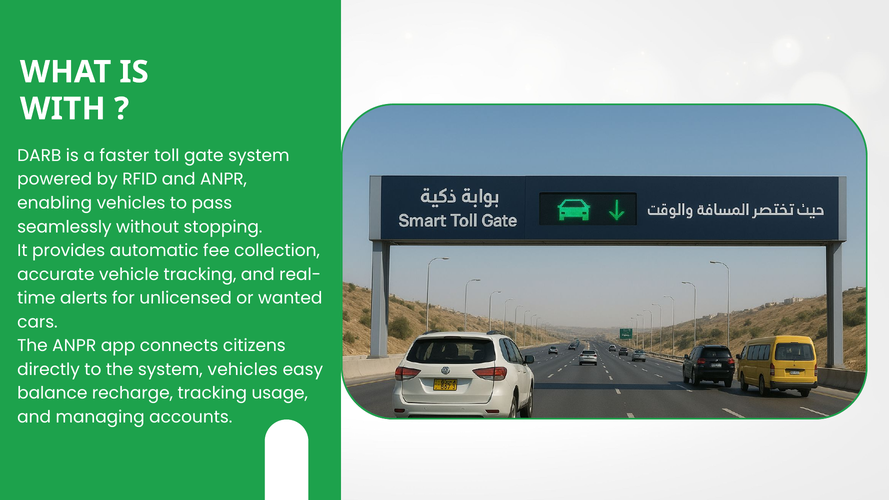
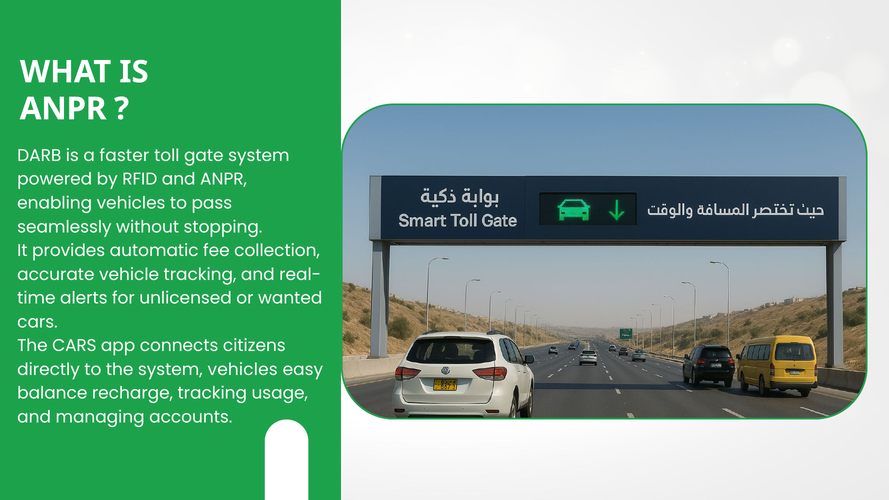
WITH: WITH -> ANPR (63, 109)
The ANPR: ANPR -> CARS (74, 346)
